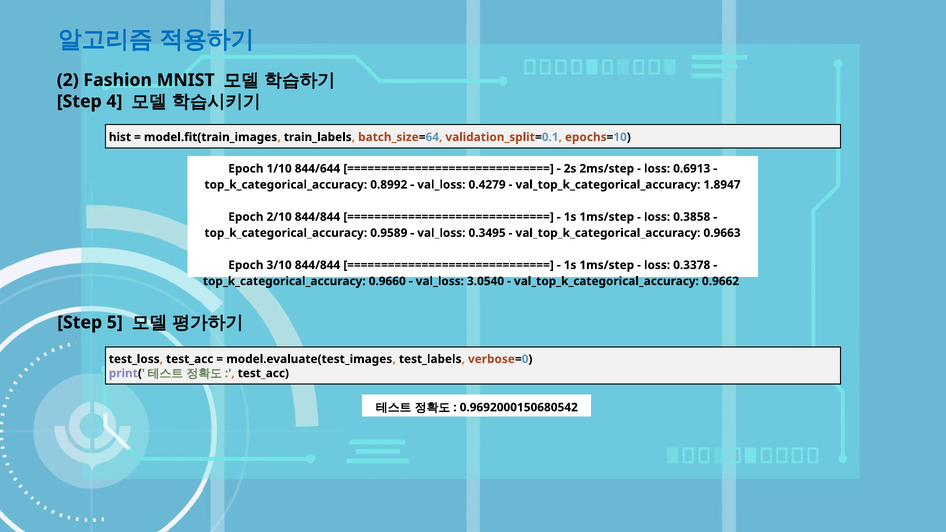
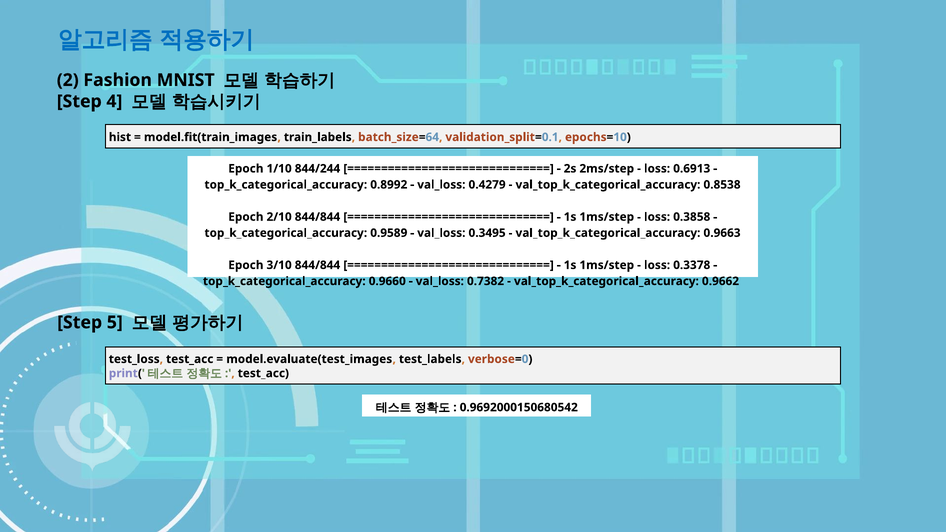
844/644: 844/644 -> 844/244 (317, 169)
1.8947: 1.8947 -> 0.8538 (722, 185)
3.0540: 3.0540 -> 0.7382 (486, 281)
